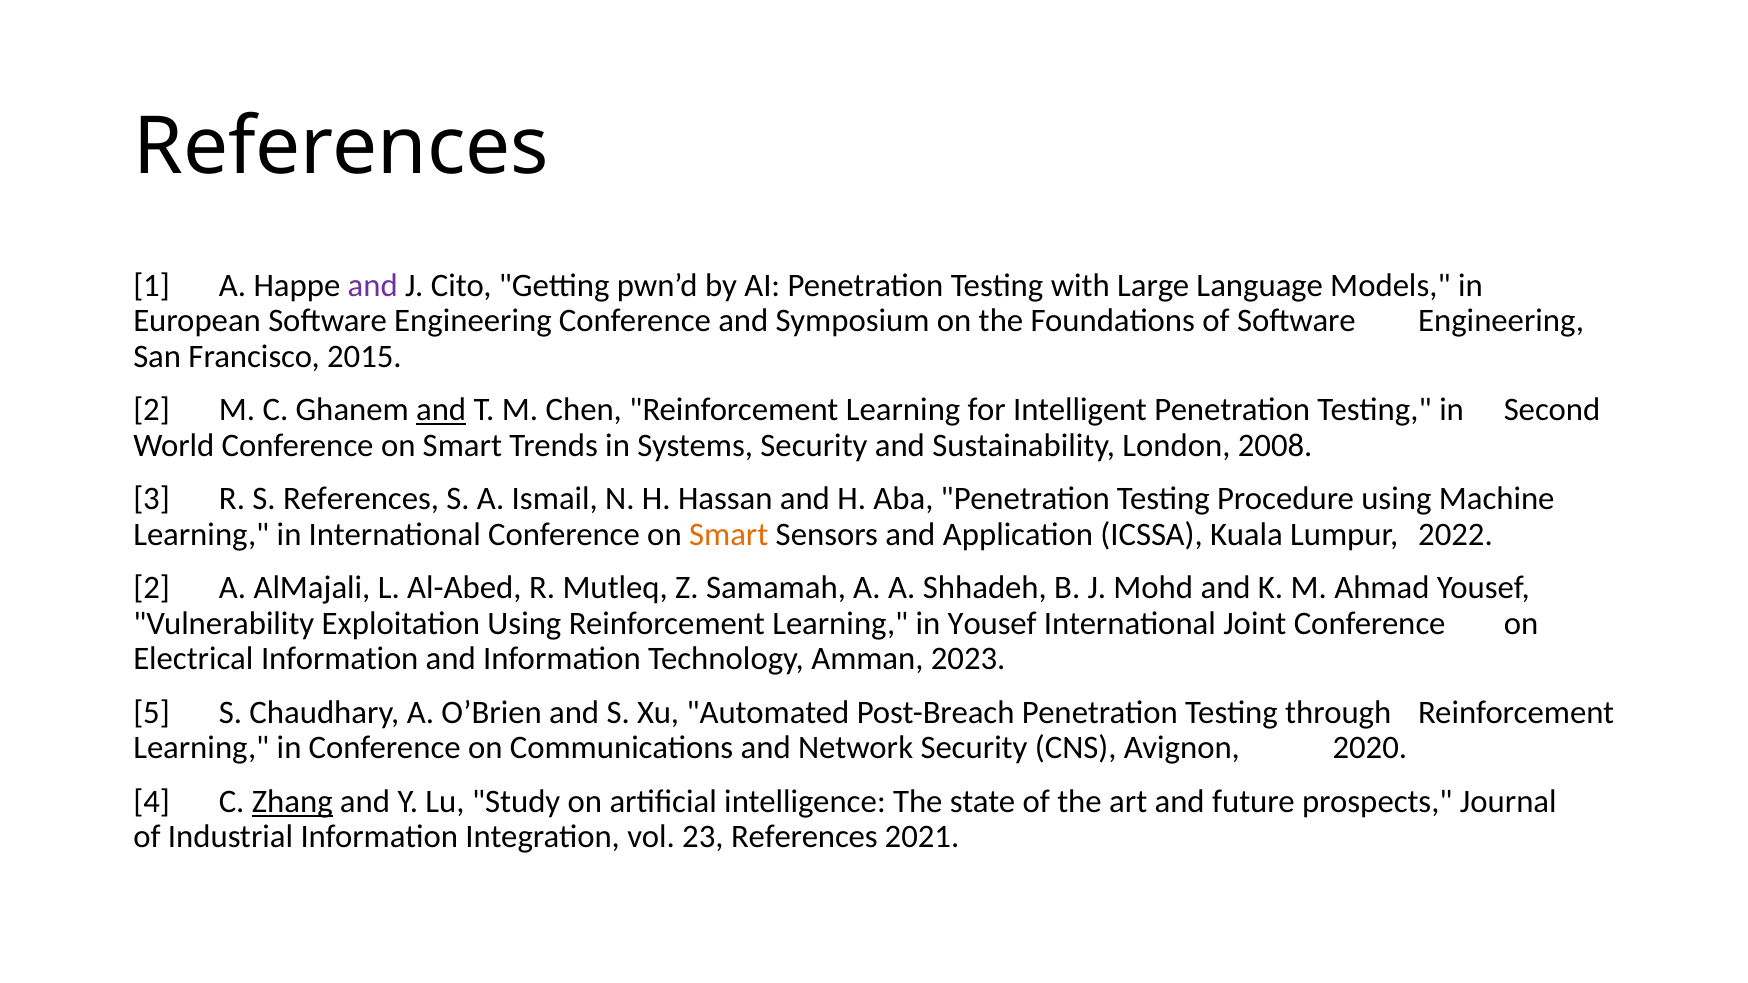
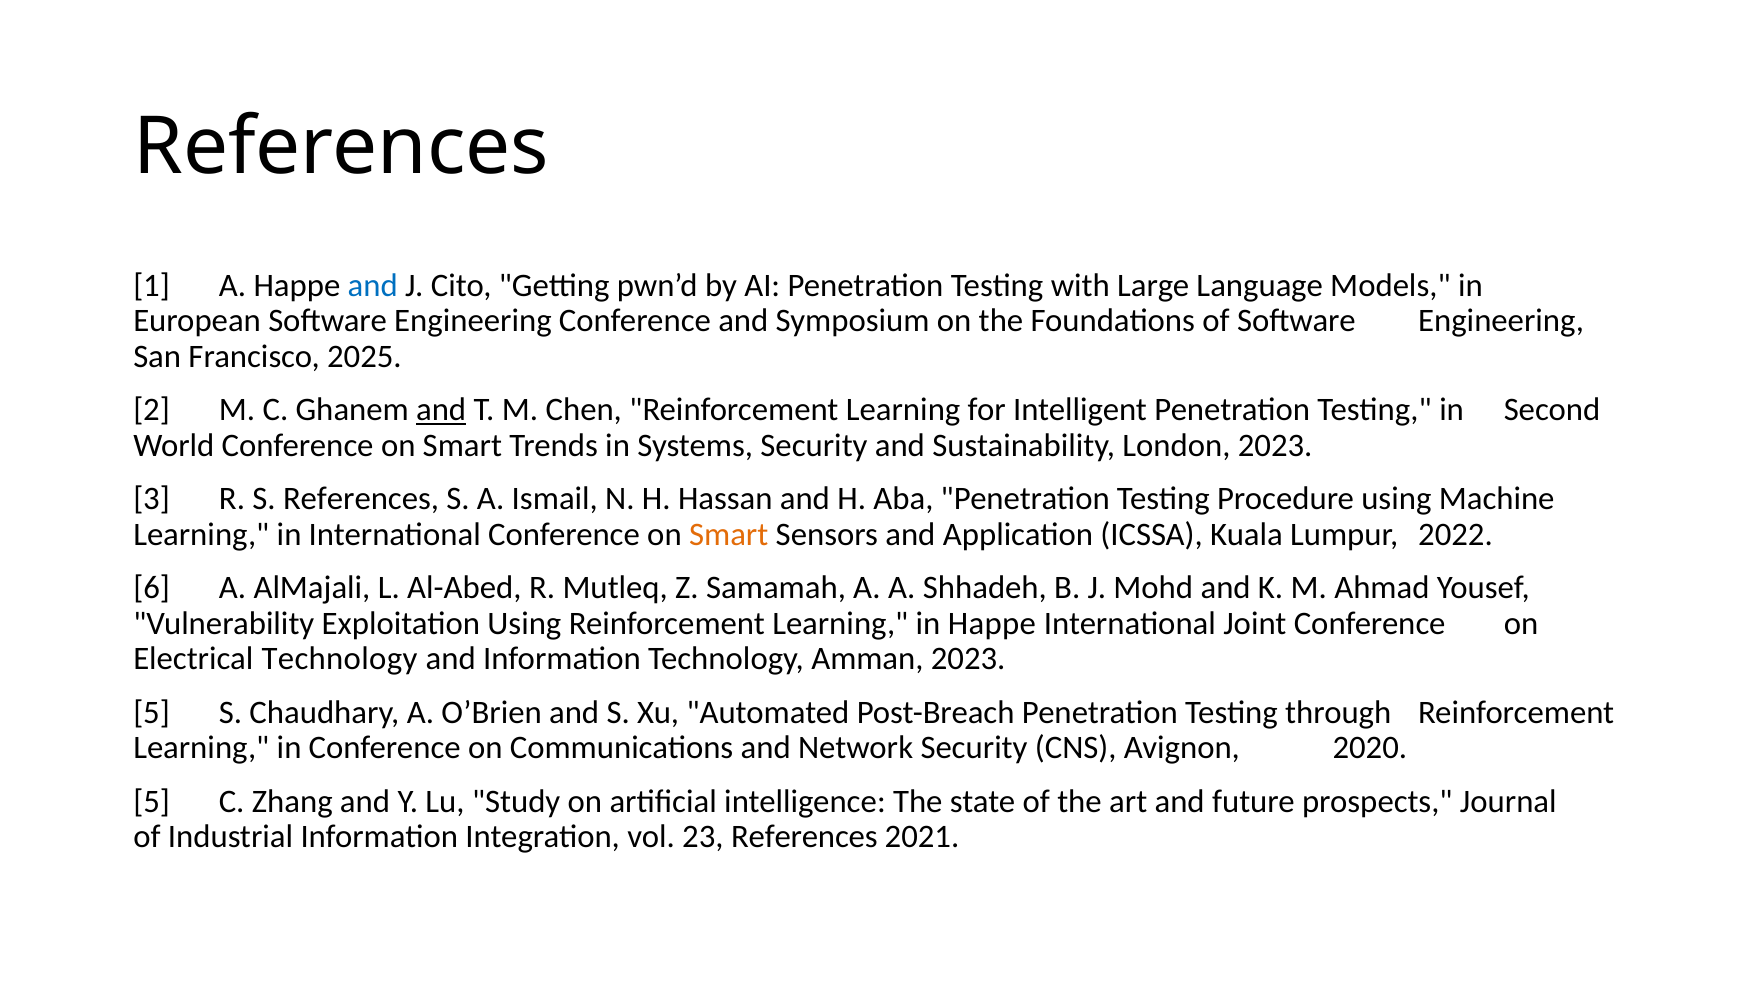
and colour: purple -> blue (373, 286)
2015: 2015 -> 2025 (364, 357)
London 2008: 2008 -> 2023 (1275, 446)
2: 2 -> 6 (152, 588)
in Yousef: Yousef -> Happe (992, 624)
Electrical Information: Information -> Technology (339, 659)
4: 4 -> 5 (152, 802)
Zhang underline: present -> none (292, 802)
